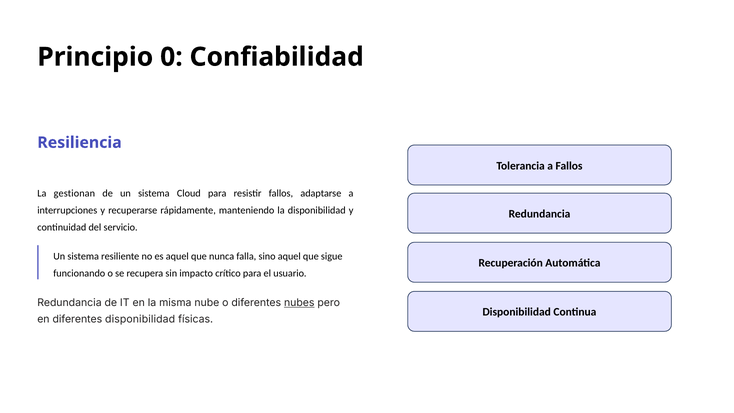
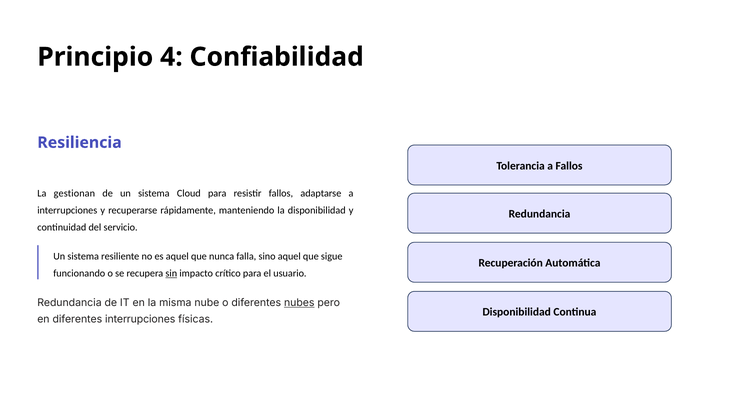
0: 0 -> 4 (171, 57)
sin underline: none -> present (171, 273)
diferentes disponibilidad: disponibilidad -> interrupciones (140, 319)
